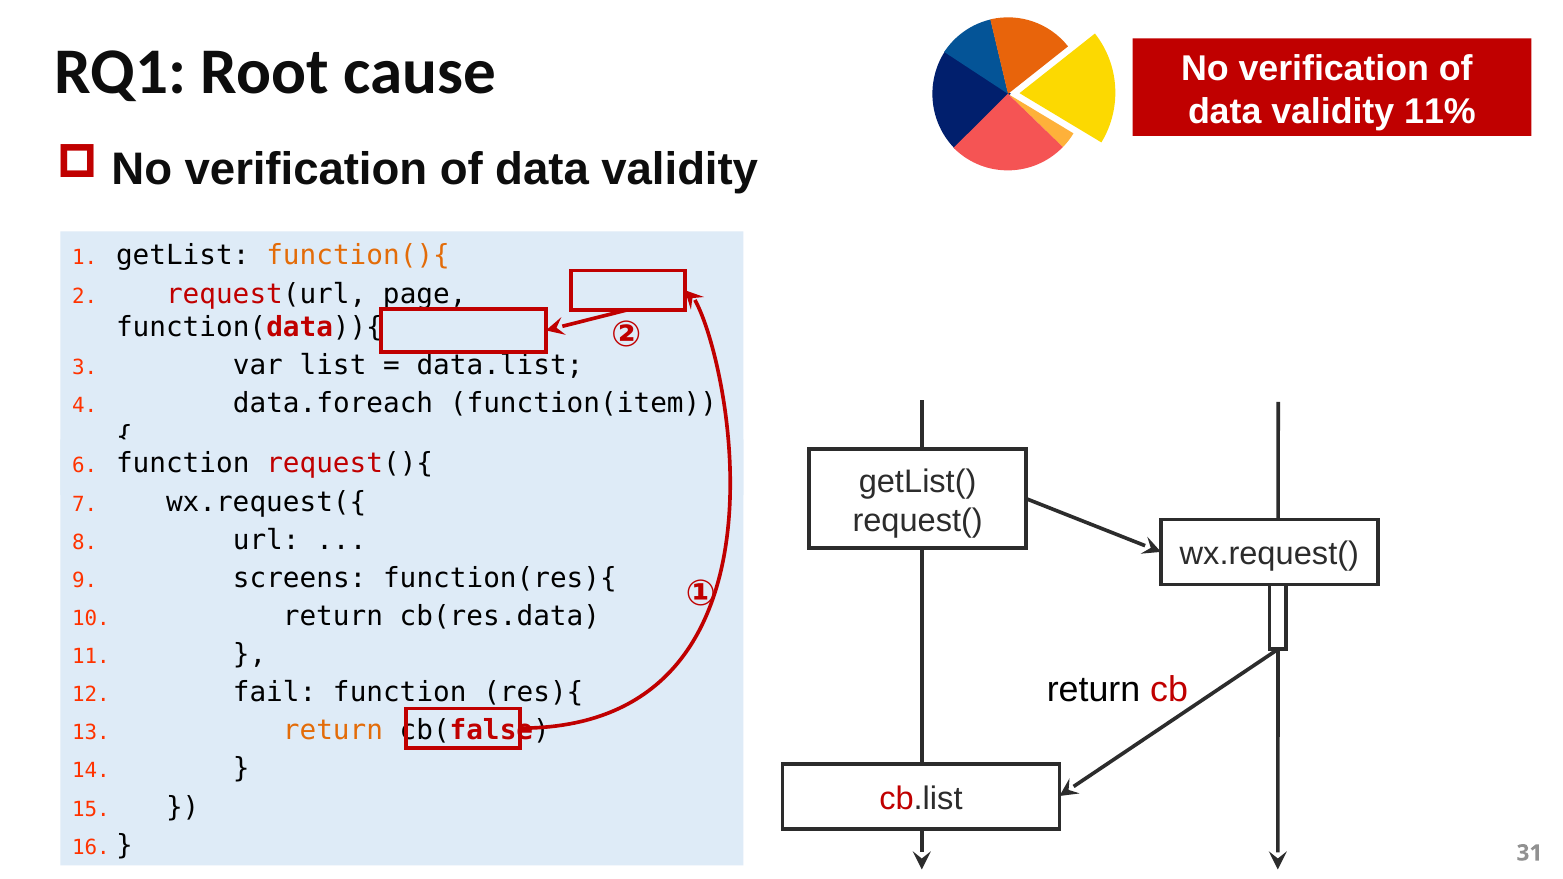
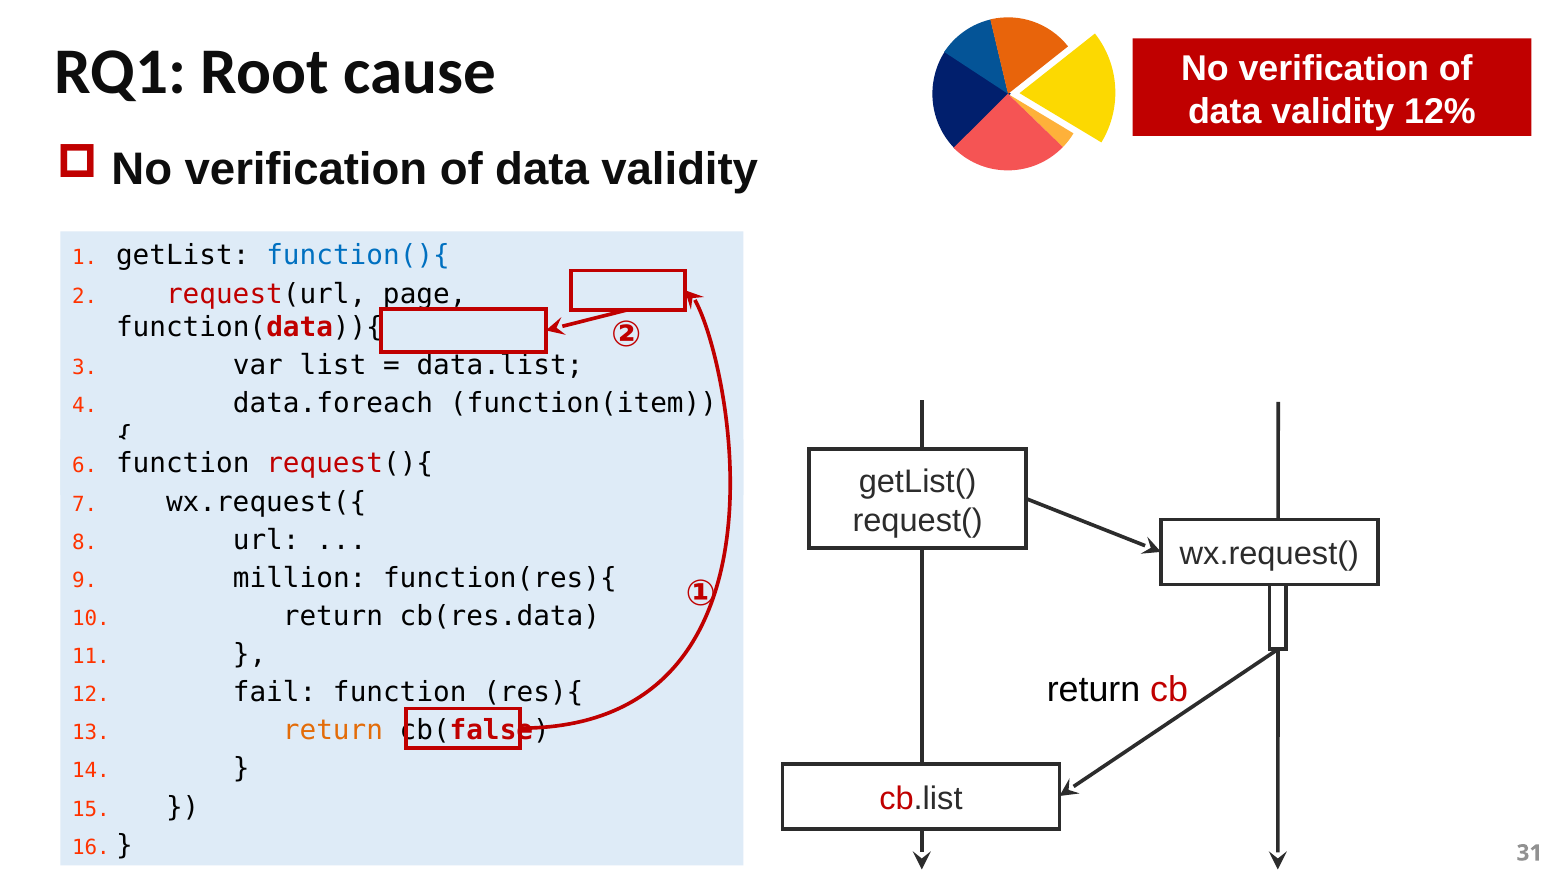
11%: 11% -> 12% (1440, 111)
function(){ colour: orange -> blue (358, 256)
screens: screens -> million (300, 578)
